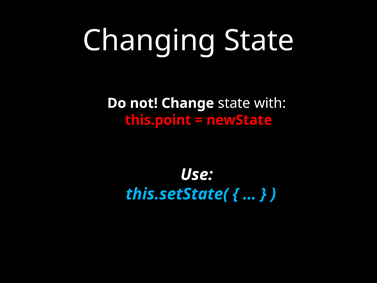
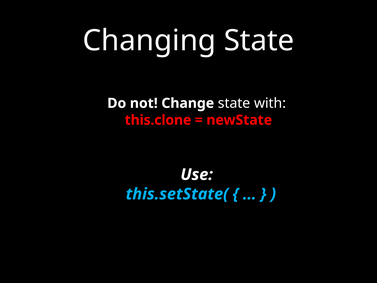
this.point: this.point -> this.clone (158, 120)
